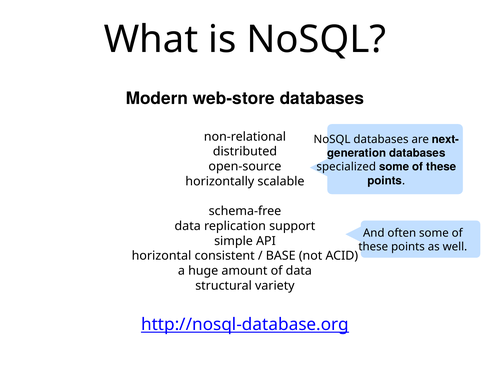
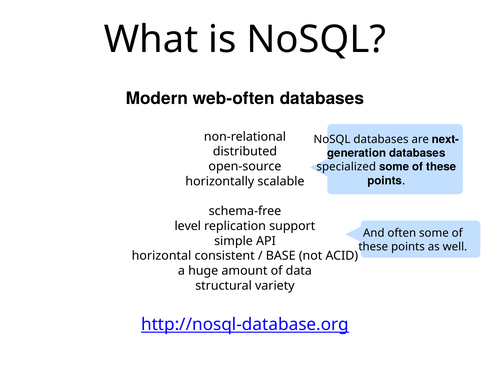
web-store: web-store -> web-often (234, 99)
data: data -> level (188, 226)
